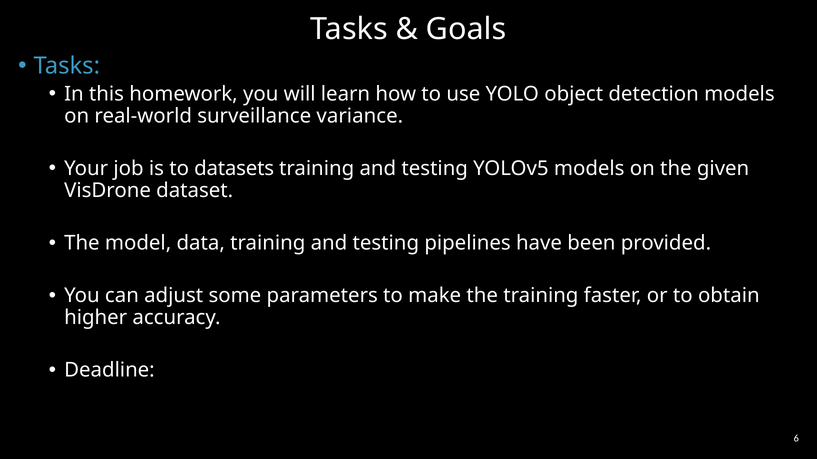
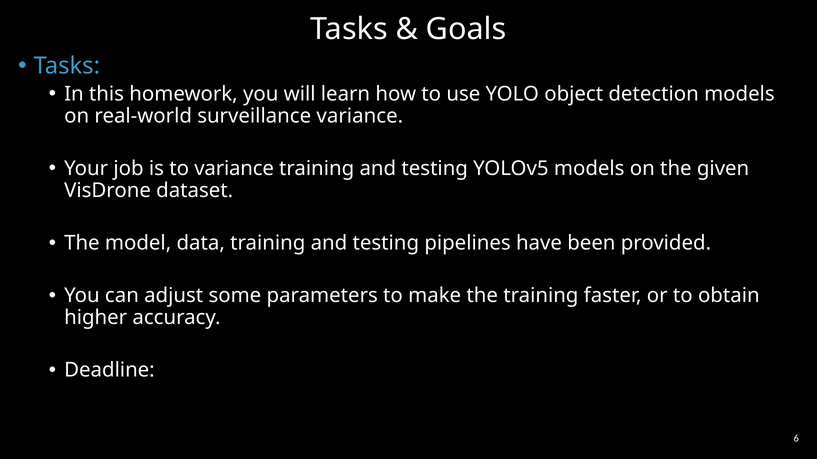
to datasets: datasets -> variance (234, 169)
